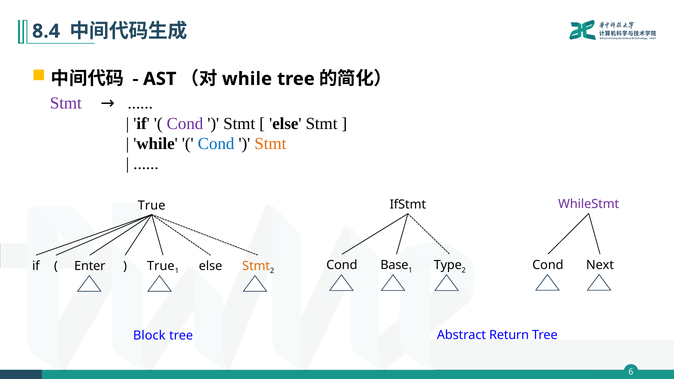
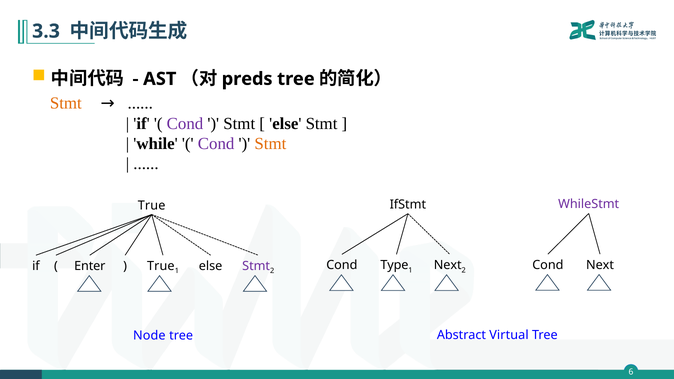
8.4: 8.4 -> 3.3 (46, 31)
while: while -> preds (247, 79)
Stmt colour: purple -> orange (66, 103)
Cond colour: blue -> purple (216, 144)
Base: Base -> Type (394, 265)
Type: Type -> Next (448, 265)
Stmt colour: orange -> purple (256, 266)
Return: Return -> Virtual (509, 335)
Block: Block -> Node (149, 336)
